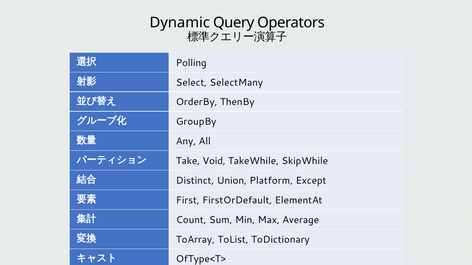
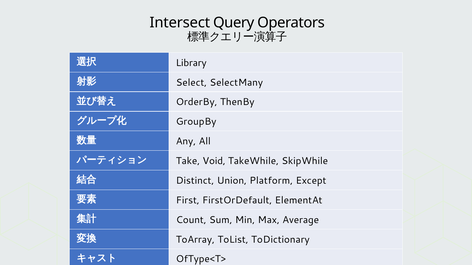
Dynamic: Dynamic -> Intersect (180, 23)
Polling: Polling -> Library (191, 63)
